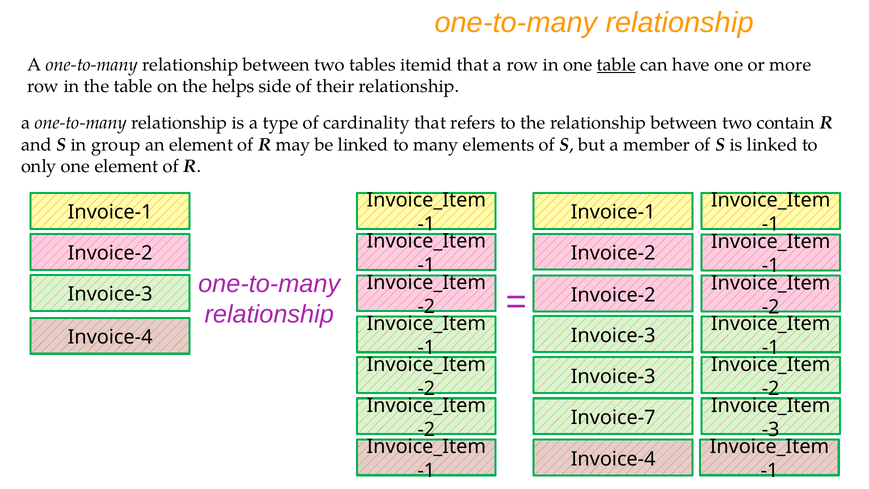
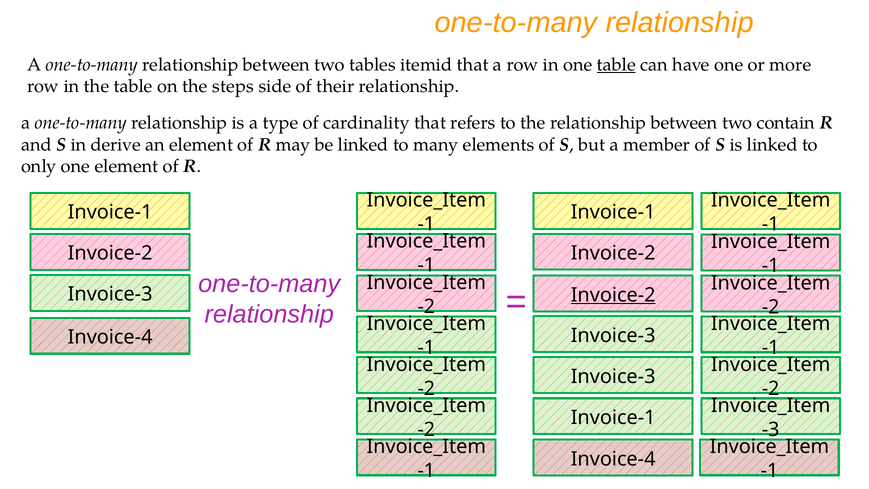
helps: helps -> steps (233, 86)
group: group -> derive (116, 145)
Invoice-2 underline: none -> present (613, 295)
Invoice-7: Invoice-7 -> Invoice-1 (613, 417)
